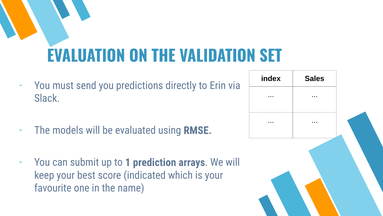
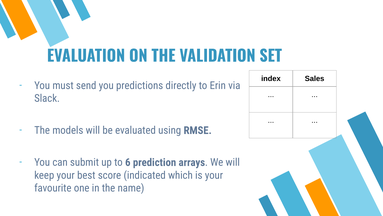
1: 1 -> 6 (128, 162)
